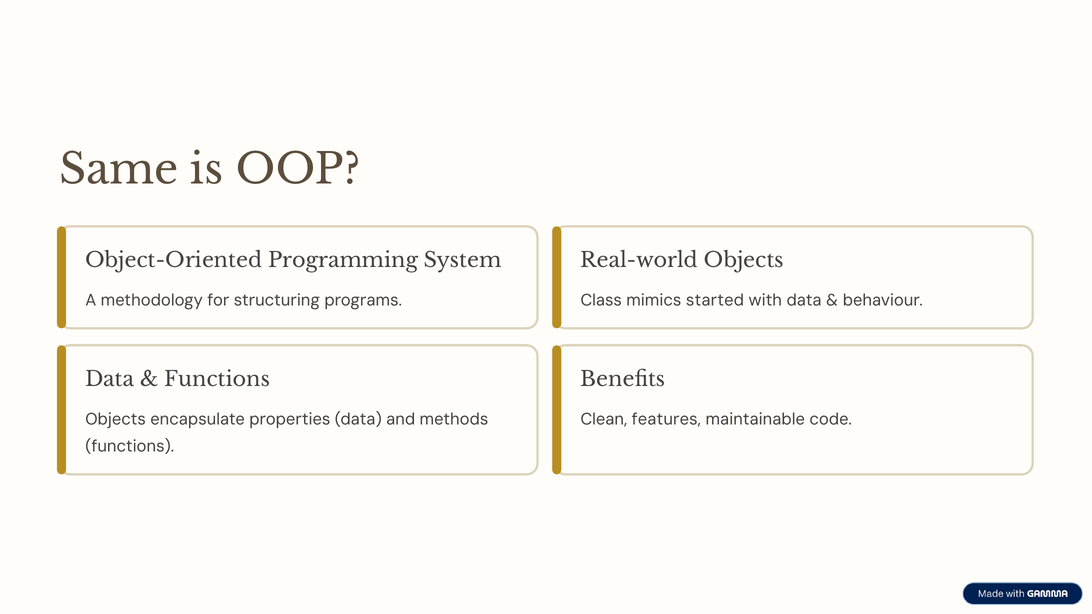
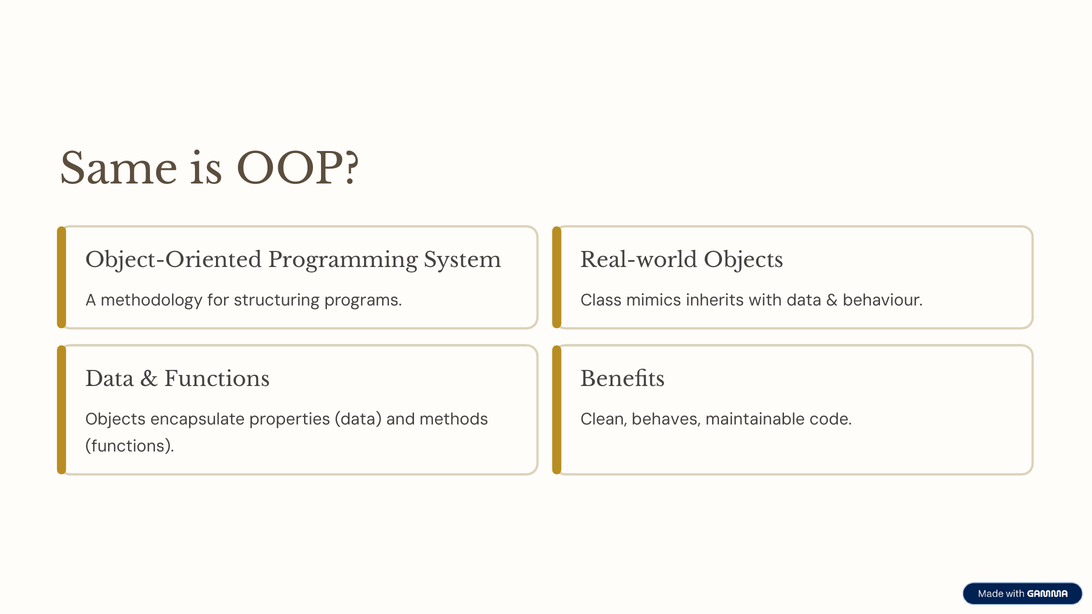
started: started -> inherits (715, 300)
features: features -> behaves (666, 419)
